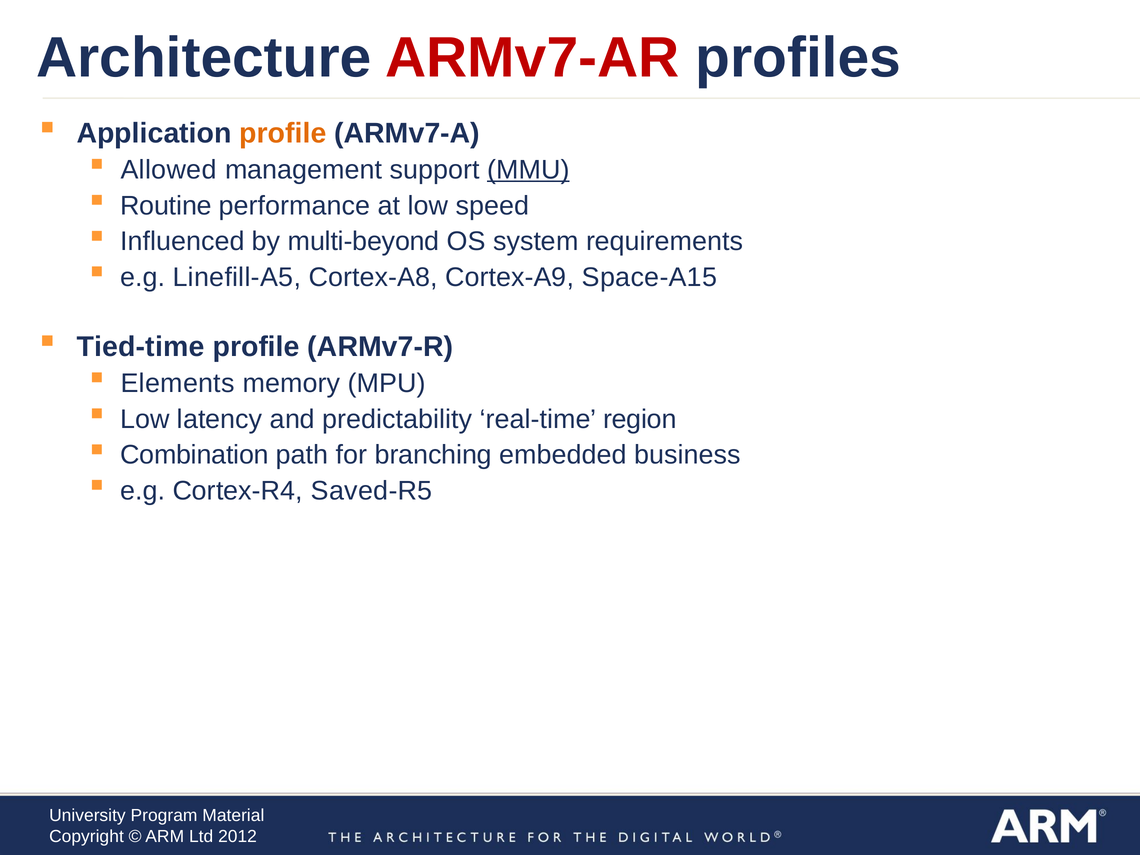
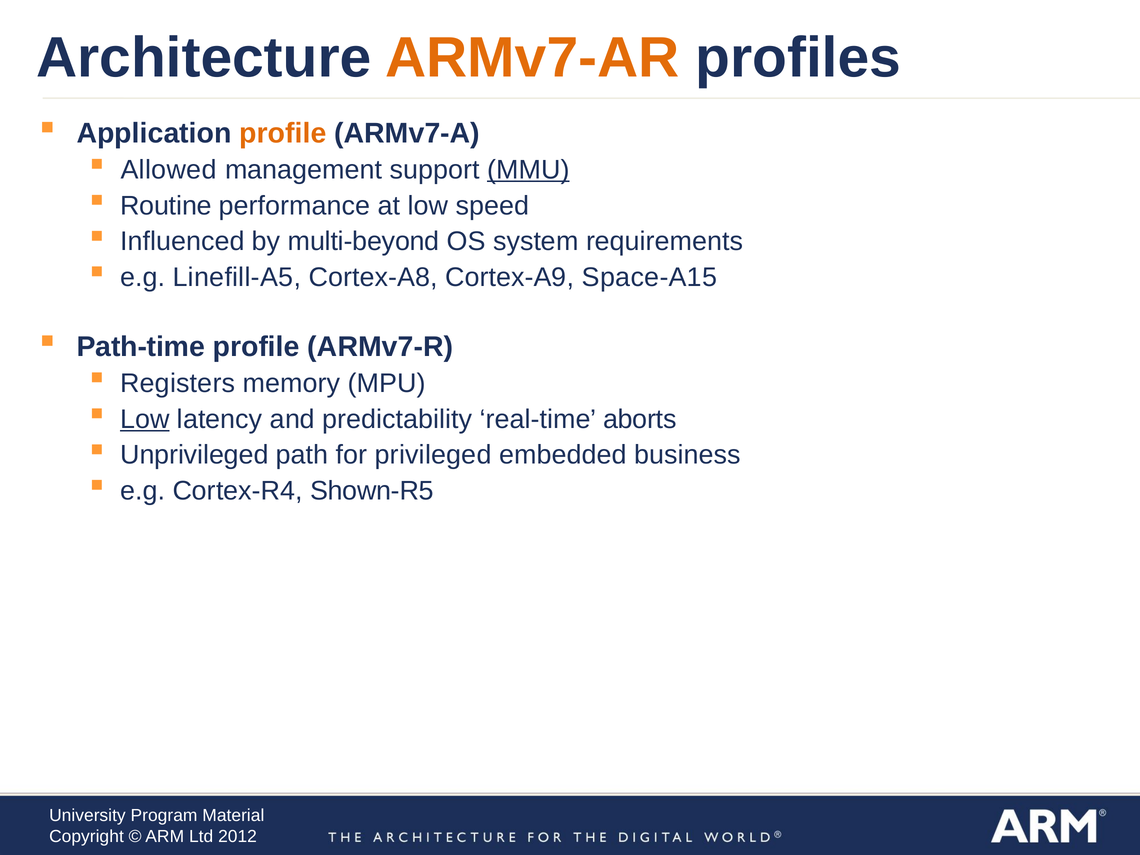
ARMv7-AR colour: red -> orange (532, 58)
Tied-time: Tied-time -> Path-time (141, 347)
Elements: Elements -> Registers (178, 383)
Low underline: none -> present (145, 419)
region: region -> aborts (640, 419)
Combination: Combination -> Unprivileged (194, 455)
branching: branching -> privileged (433, 455)
Saved-R5: Saved-R5 -> Shown-R5 (372, 491)
